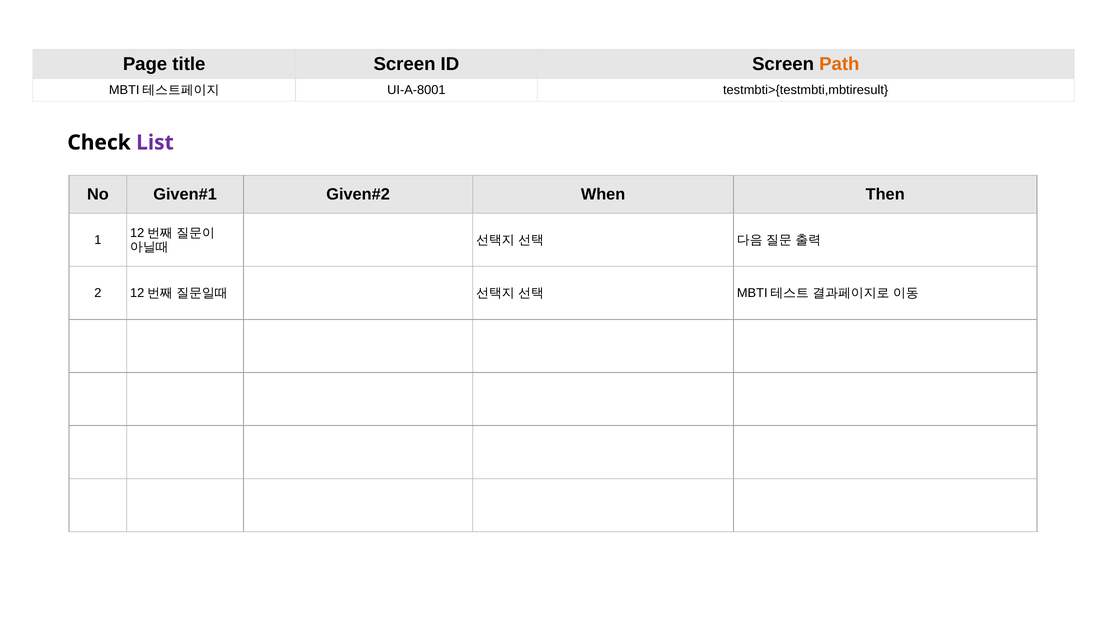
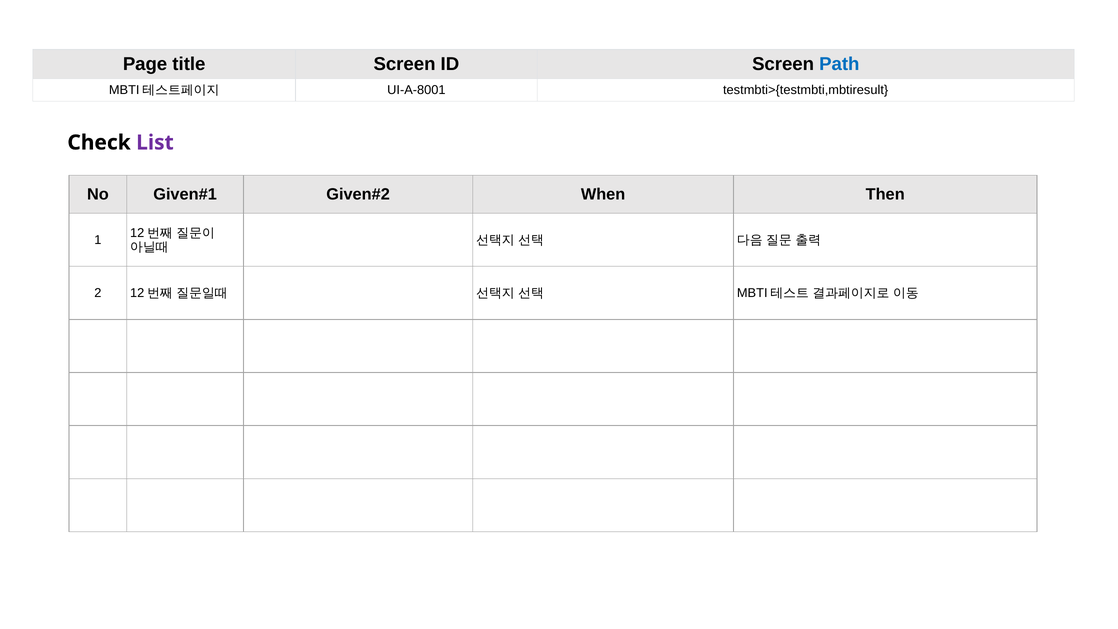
Path colour: orange -> blue (839, 64)
